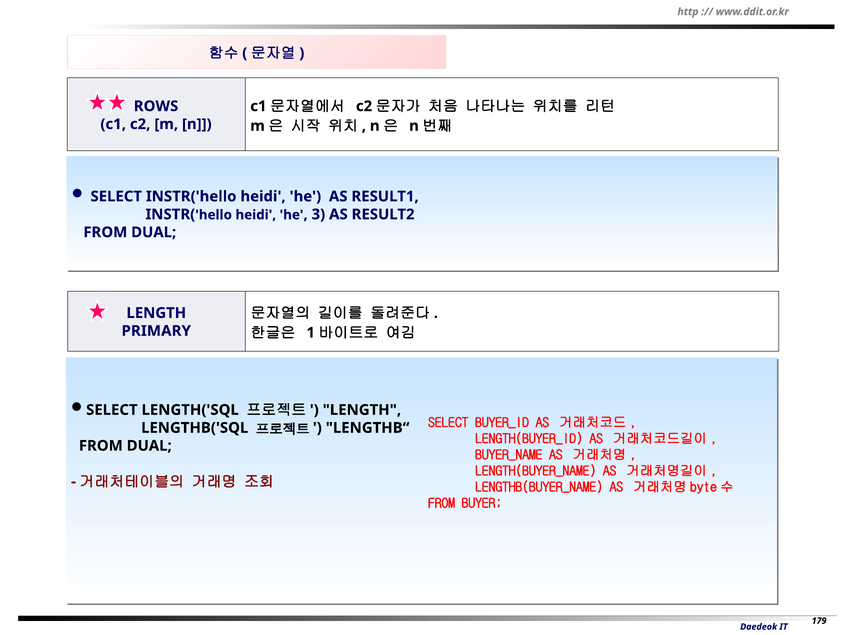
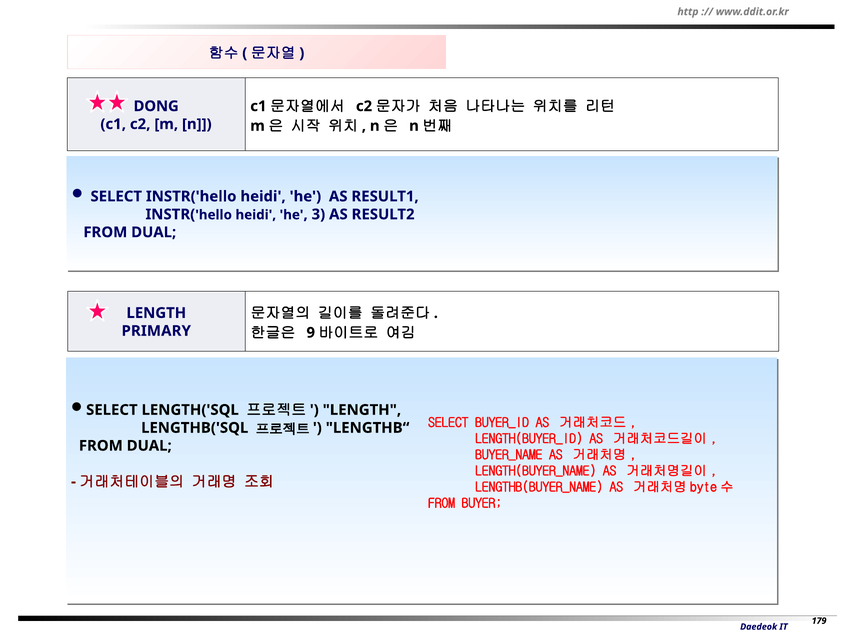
ROWS: ROWS -> DONG (156, 106)
1: 1 -> 9 (311, 333)
